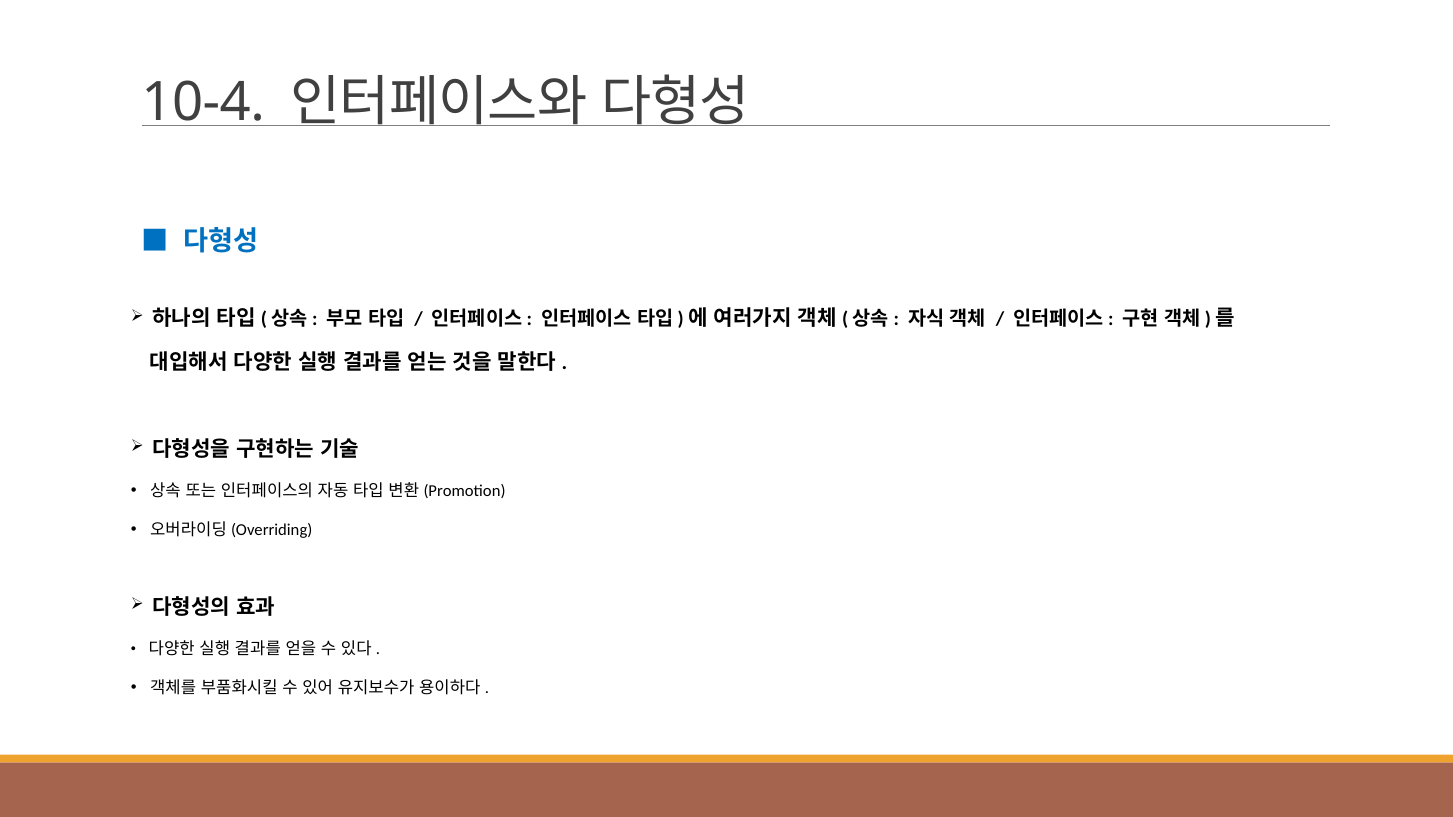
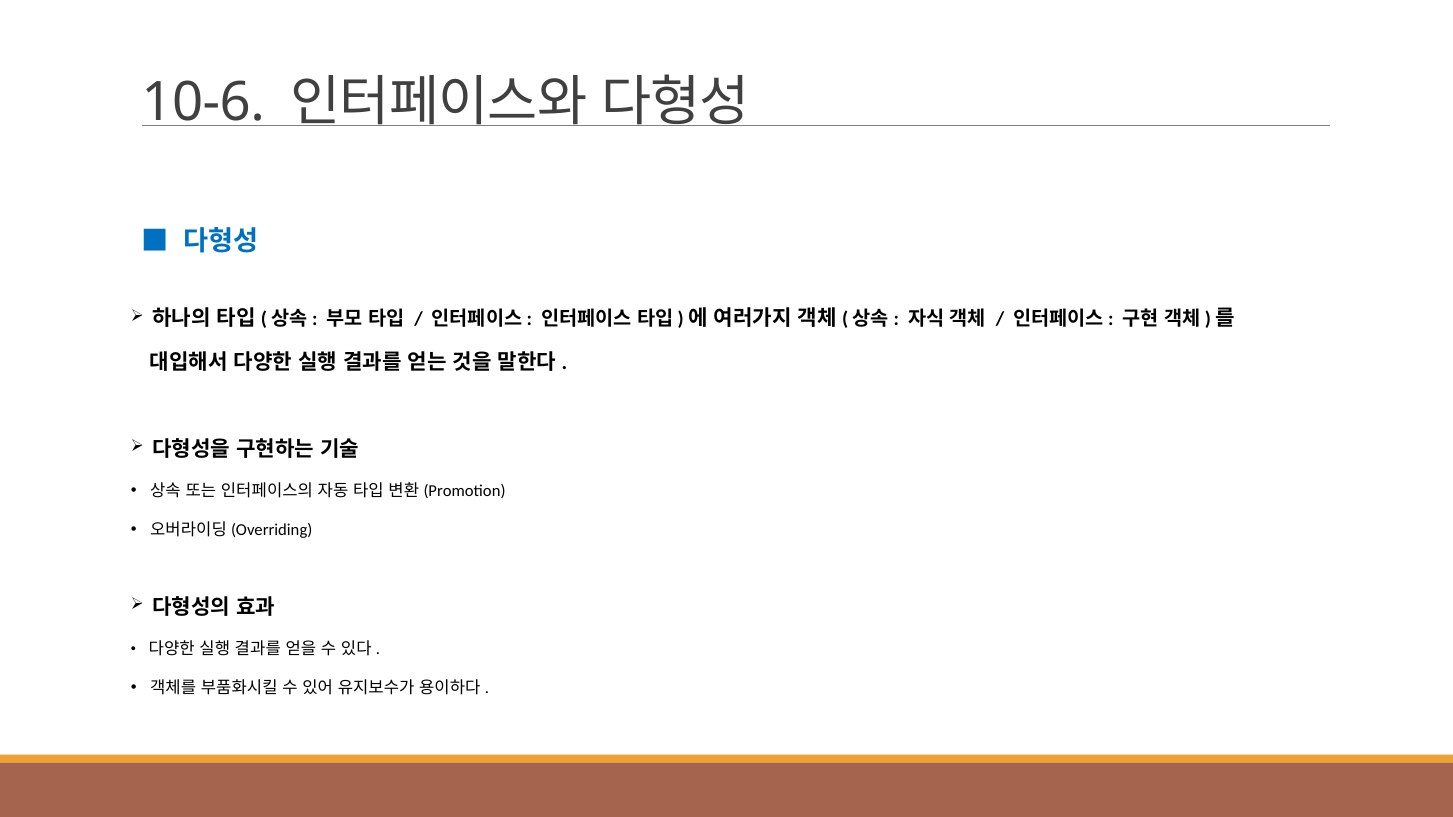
10-4: 10-4 -> 10-6 (203, 102)
